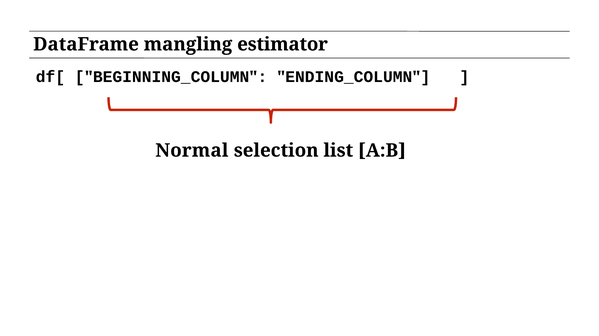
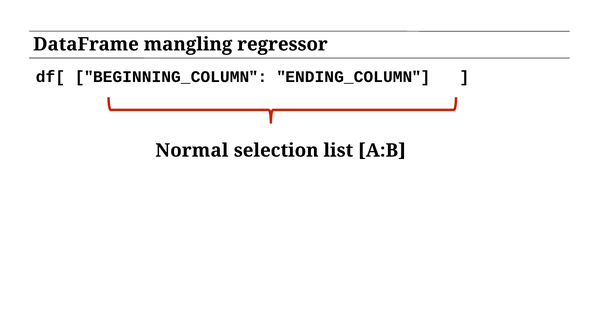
estimator: estimator -> regressor (282, 44)
